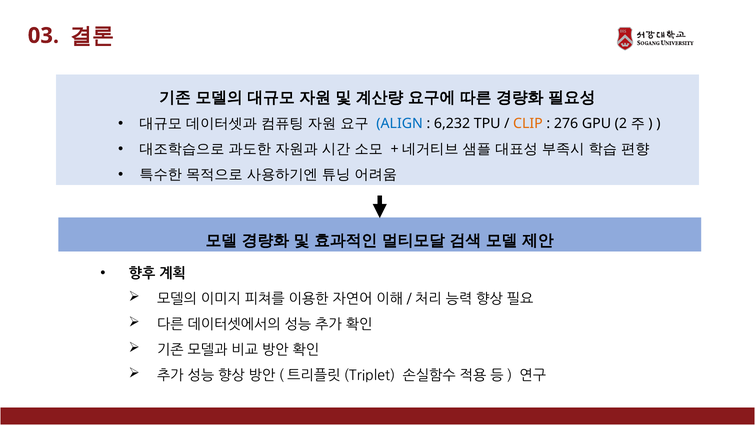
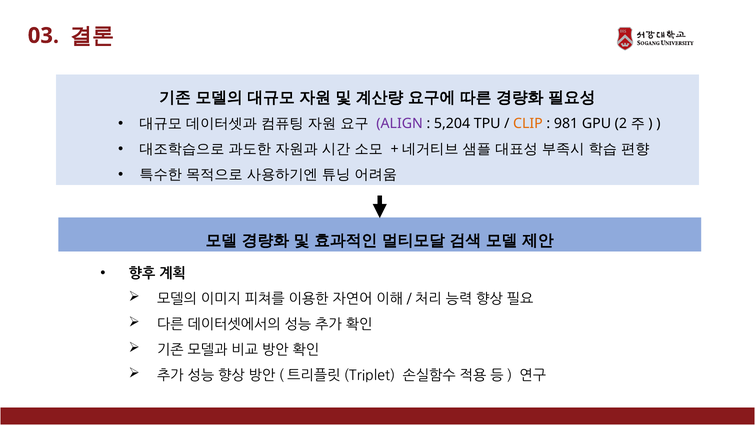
ALIGN colour: blue -> purple (400, 124)
6,232: 6,232 -> 5,204 (452, 124)
276: 276 -> 981 (566, 124)
